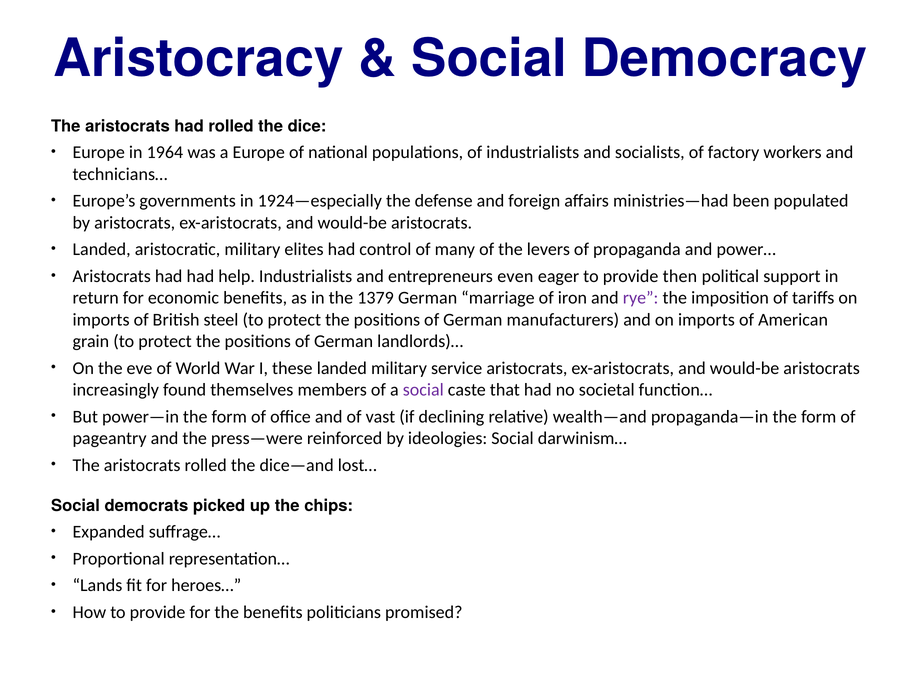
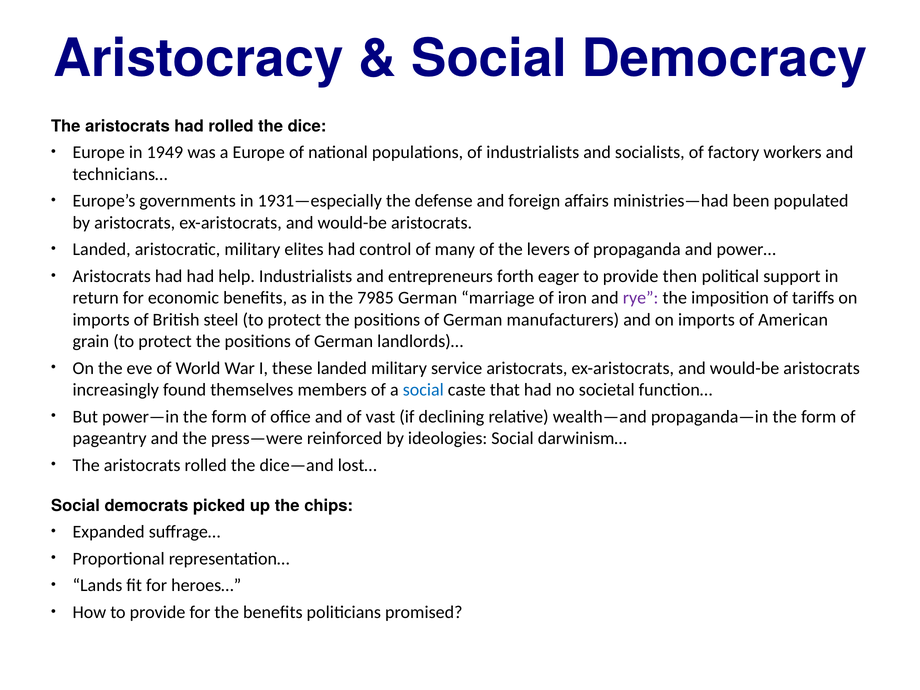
1964: 1964 -> 1949 (165, 152)
1924—especially: 1924—especially -> 1931—especially (320, 201)
even: even -> forth (515, 276)
1379: 1379 -> 7985 (376, 298)
social colour: purple -> blue (423, 390)
